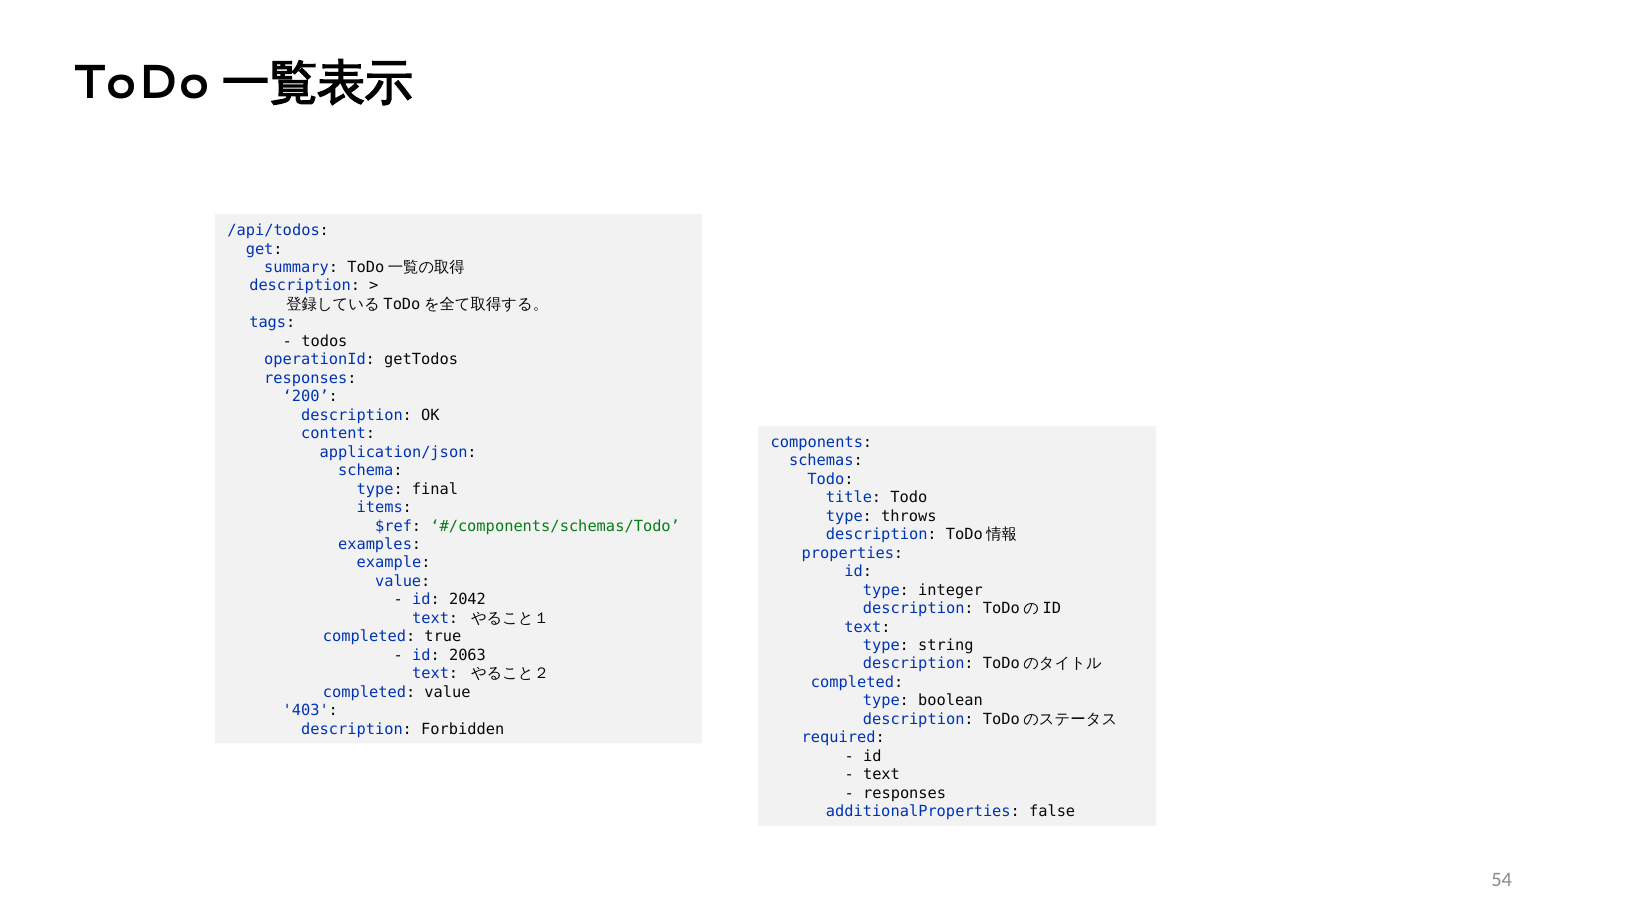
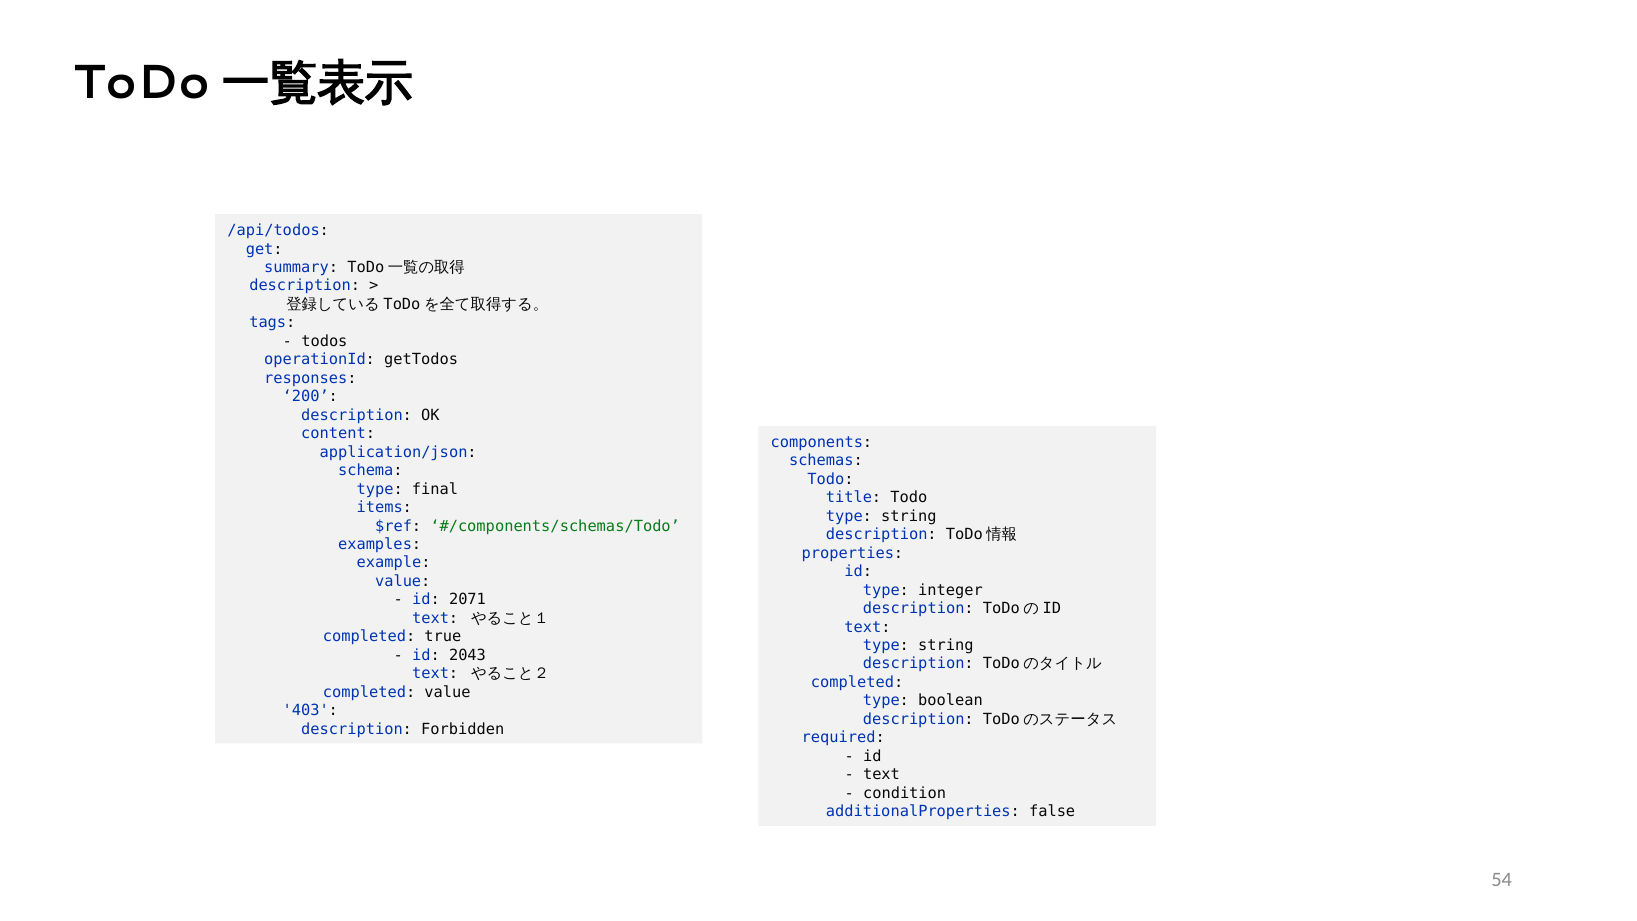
throws: throws -> string (909, 516)
2042: 2042 -> 2071 (468, 600)
2063: 2063 -> 2043 (468, 655)
responses: responses -> condition (905, 793)
